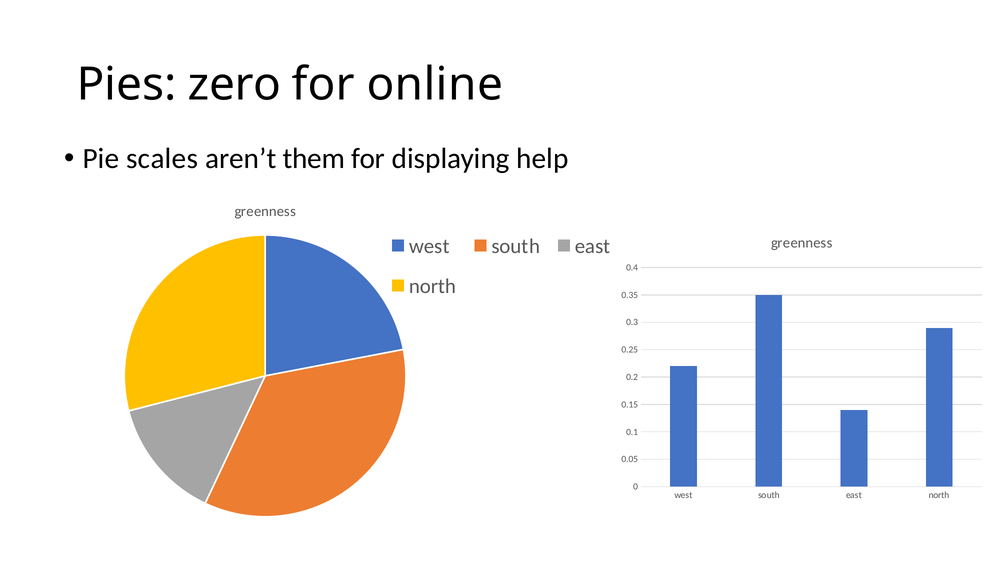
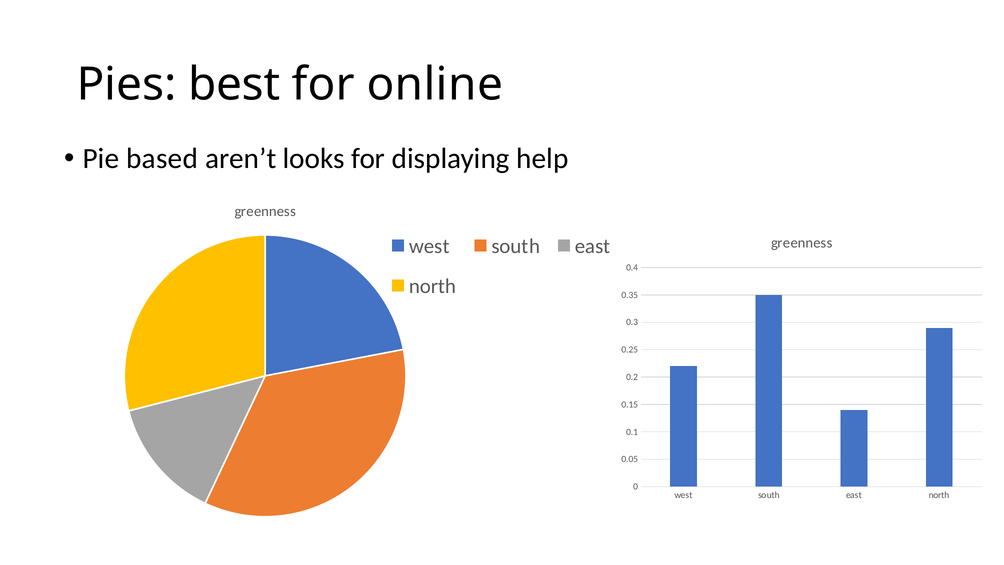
zero: zero -> best (234, 84)
scales: scales -> based (162, 159)
them: them -> looks (314, 159)
